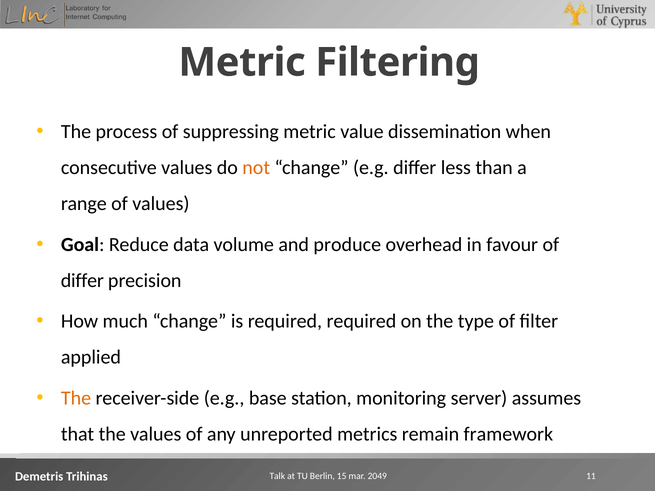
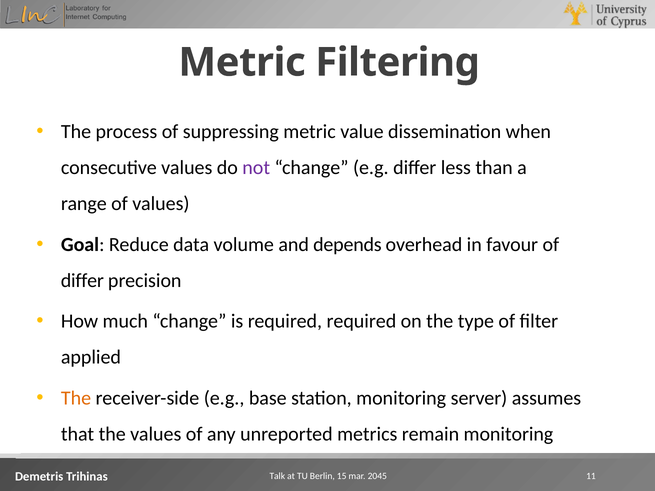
not colour: orange -> purple (256, 168)
produce: produce -> depends (347, 245)
remain framework: framework -> monitoring (508, 434)
2049: 2049 -> 2045 (377, 476)
